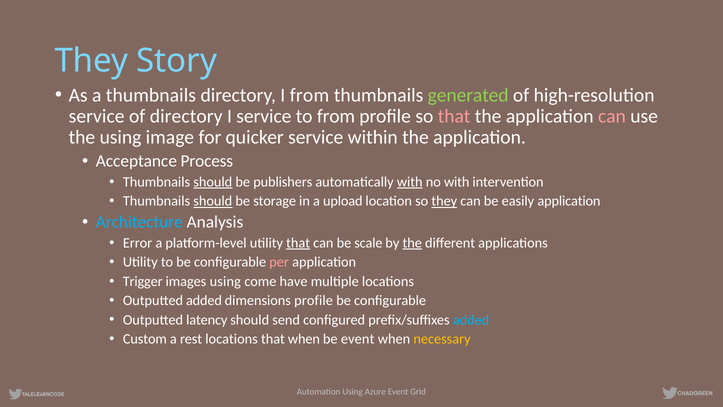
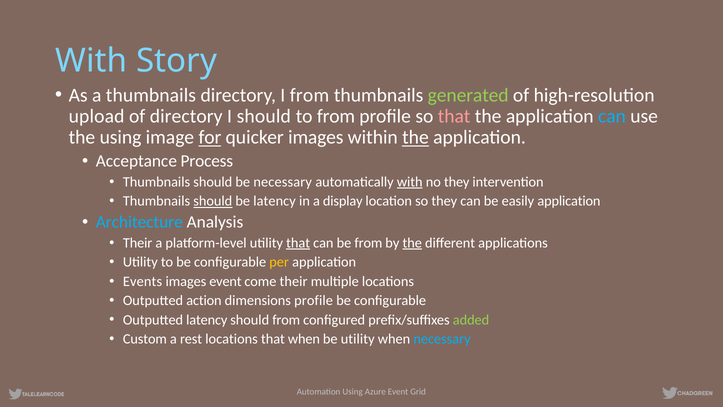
They: They -> With (91, 61)
service: service -> upload (97, 116)
I service: service -> should (264, 116)
can colour: pink -> light blue (612, 116)
for underline: none -> present (210, 137)
quicker service: service -> images (316, 137)
the underline: none -> present (415, 137)
should underline: present -> none (213, 182)
be publishers: publishers -> necessary (283, 182)
no with: with -> they (457, 182)
be storage: storage -> latency (275, 201)
upload: upload -> display (343, 201)
they underline: present -> none (444, 201)
Error: Error -> Their (138, 243)
be scale: scale -> from (368, 243)
per colour: pink -> yellow (279, 262)
Trigger: Trigger -> Events (143, 281)
images using: using -> event (225, 281)
come have: have -> their (294, 281)
Outputted added: added -> action (204, 300)
should send: send -> from (286, 320)
added colour: light blue -> light green (471, 320)
be event: event -> utility (358, 339)
necessary colour: yellow -> light blue (442, 339)
